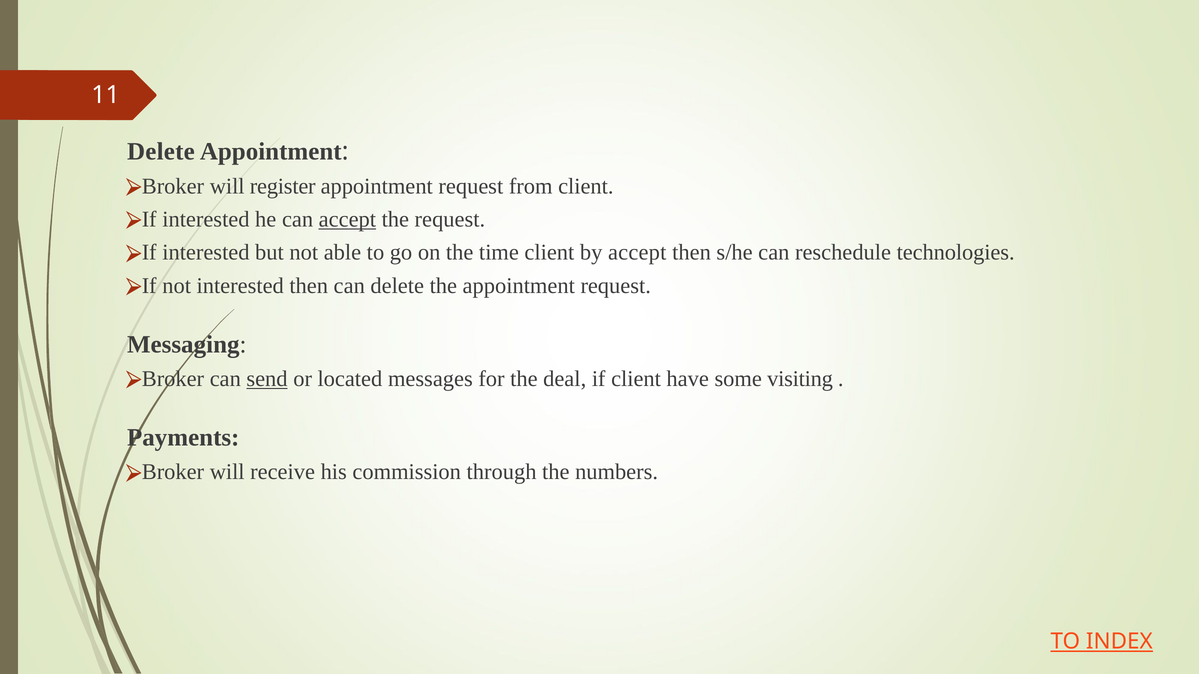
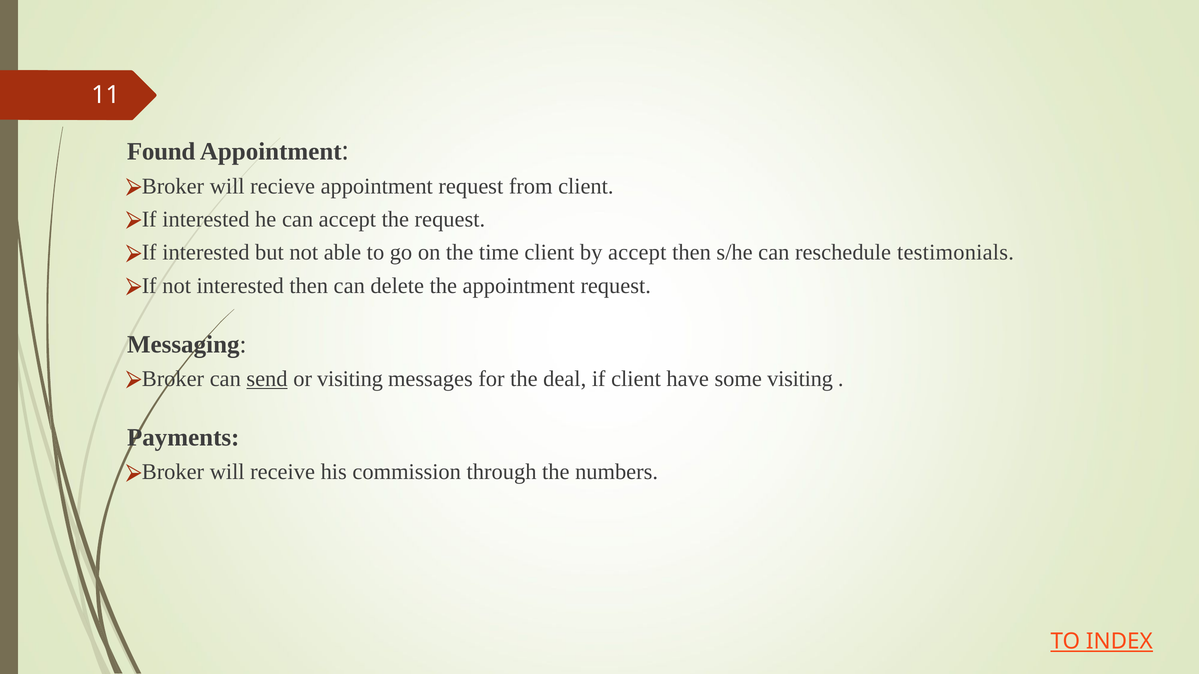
Delete: Delete -> Found (161, 152)
register: register -> recieve (283, 186)
accept underline: present -> none (347, 219)
technologies: technologies -> testimonials (955, 253)
or located: located -> visiting (350, 379)
